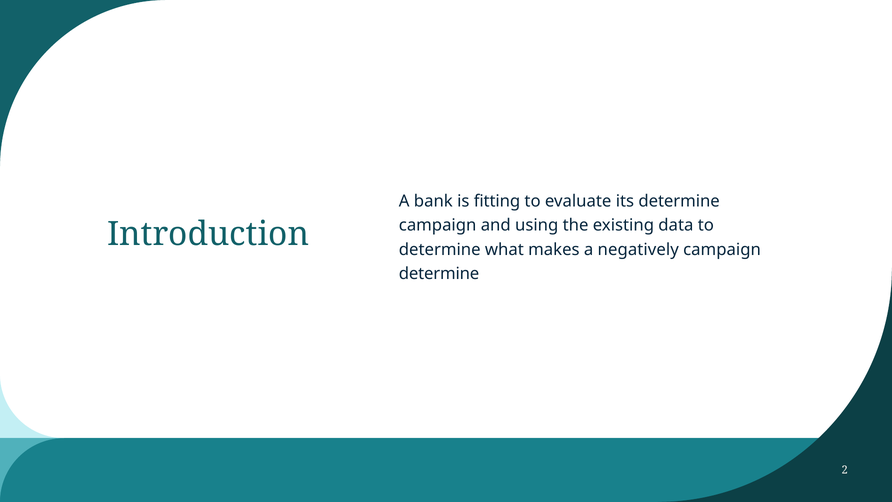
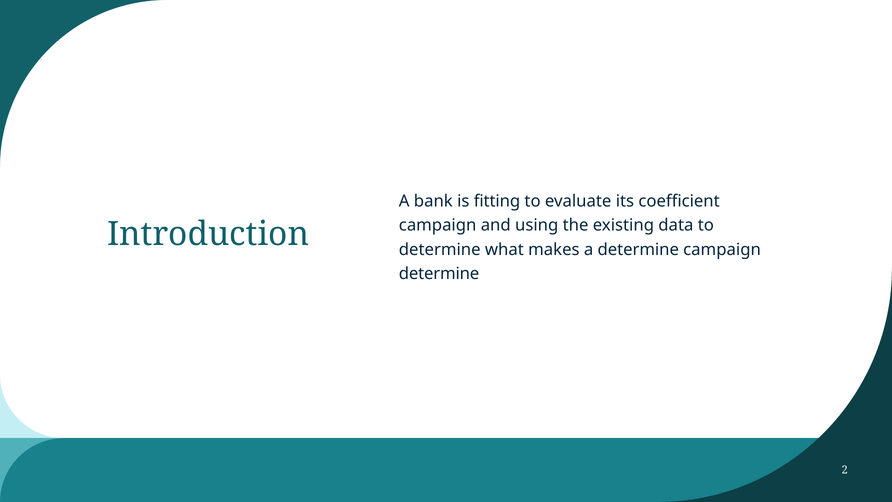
its determine: determine -> coefficient (679, 201)
a negatively: negatively -> determine (638, 249)
